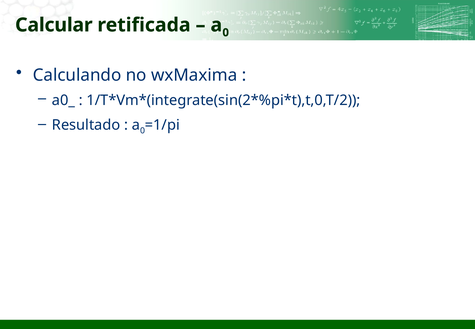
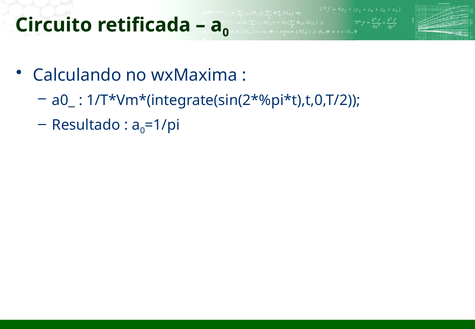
Calcular: Calcular -> Circuito (54, 25)
